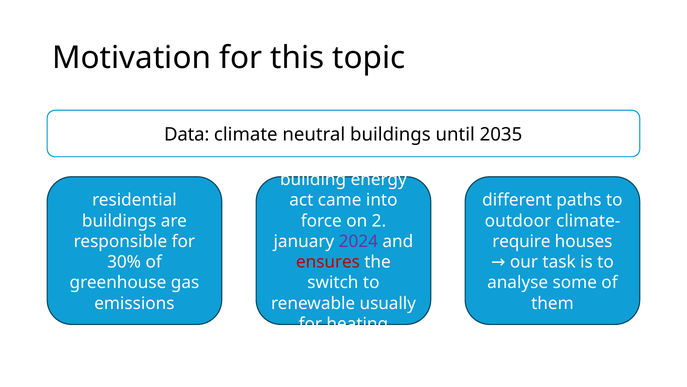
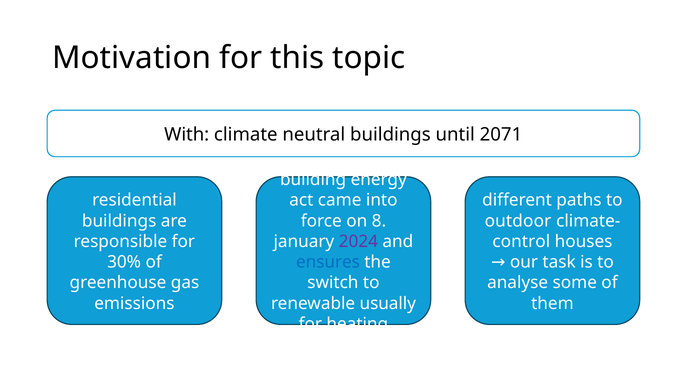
Data: Data -> With (187, 135)
2035: 2035 -> 2071 (501, 135)
2: 2 -> 8 (379, 221)
require: require -> control (521, 241)
ensures colour: red -> blue (328, 262)
